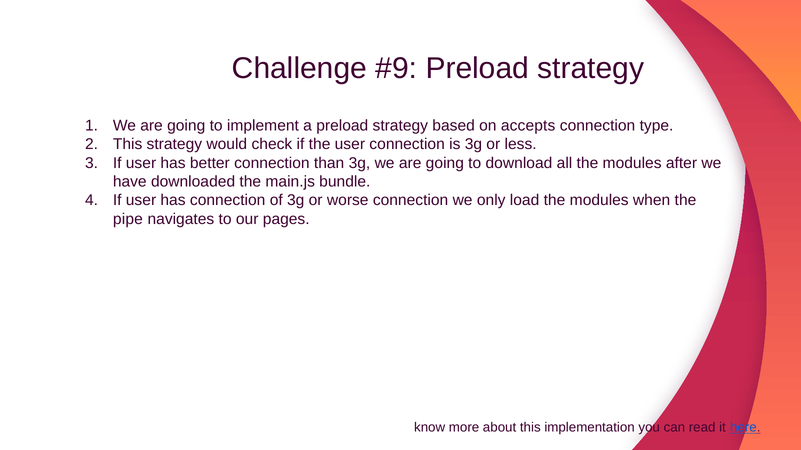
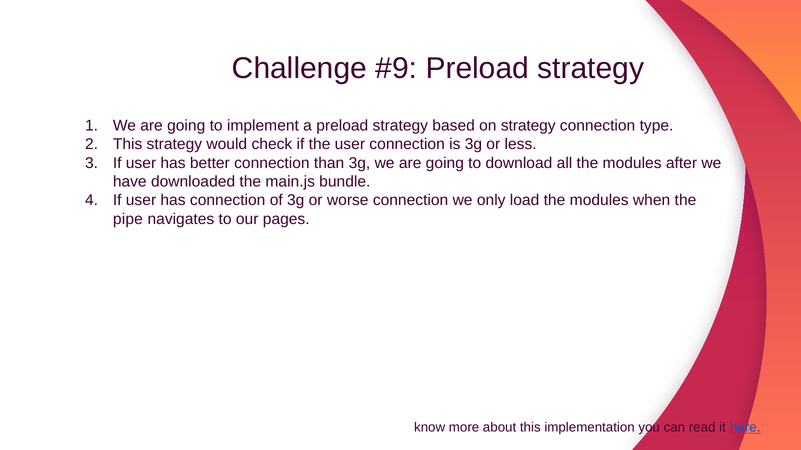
on accepts: accepts -> strategy (528, 126)
